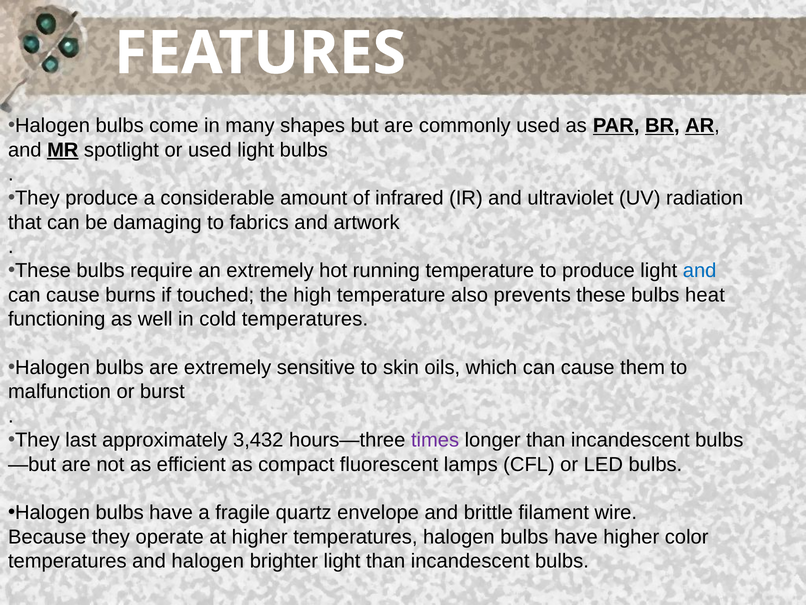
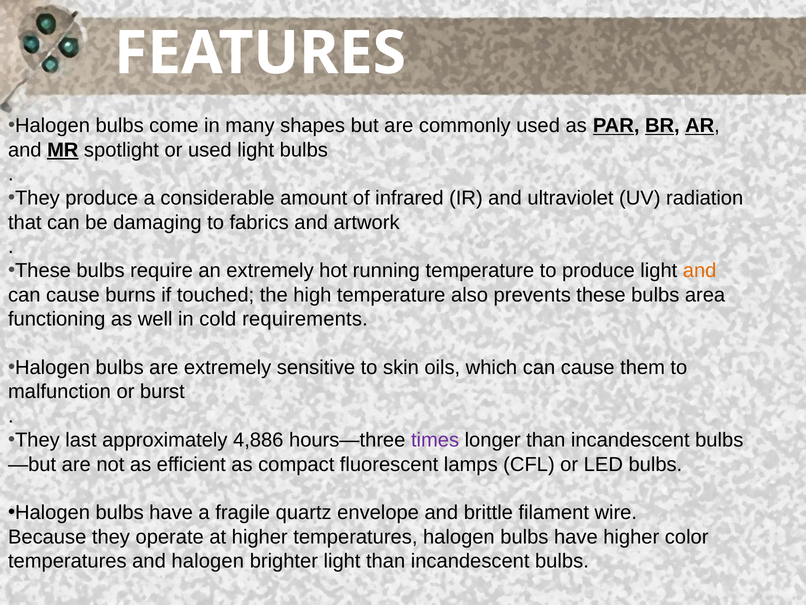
and colour: blue -> orange (700, 271)
heat: heat -> area (705, 295)
cold temperatures: temperatures -> requirements (305, 319)
3,432: 3,432 -> 4,886 (258, 440)
